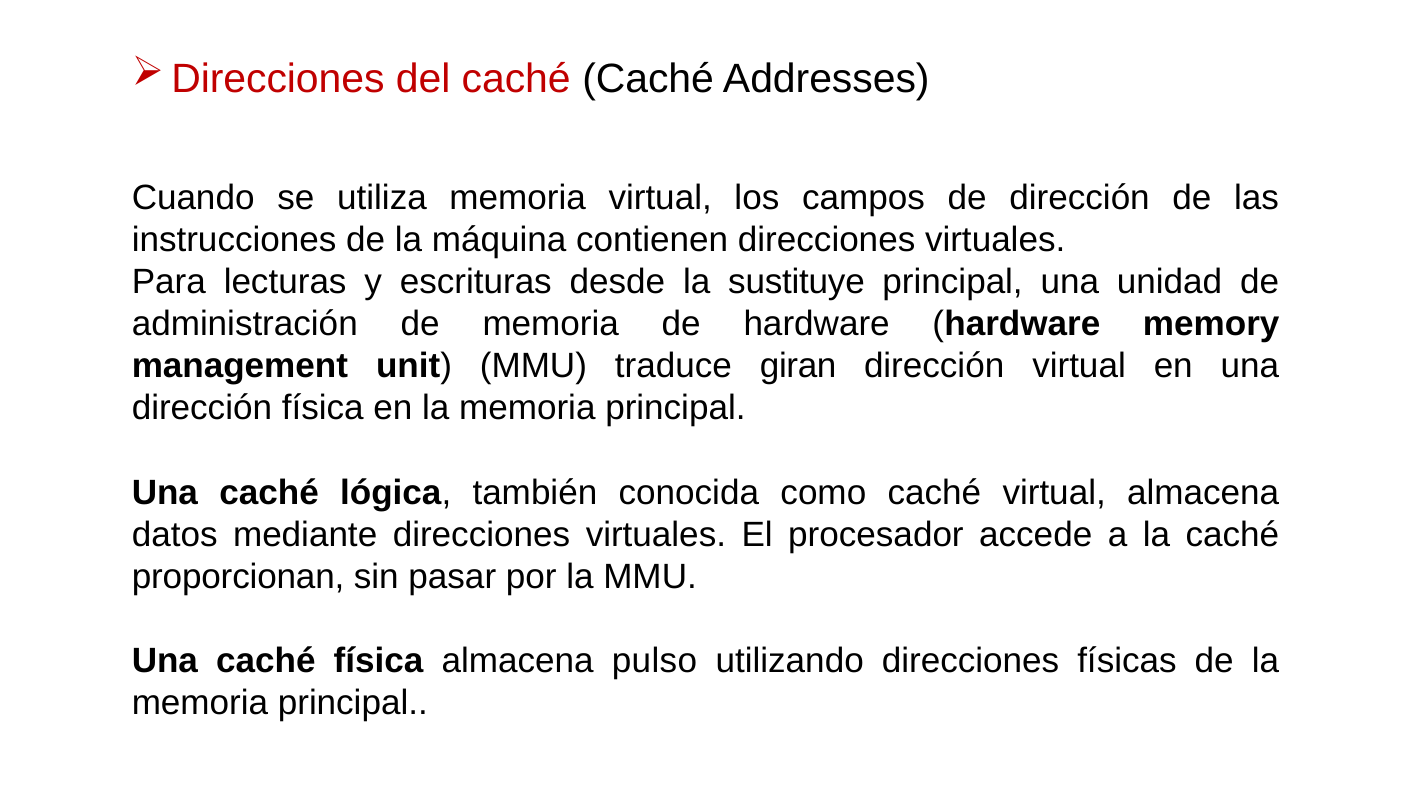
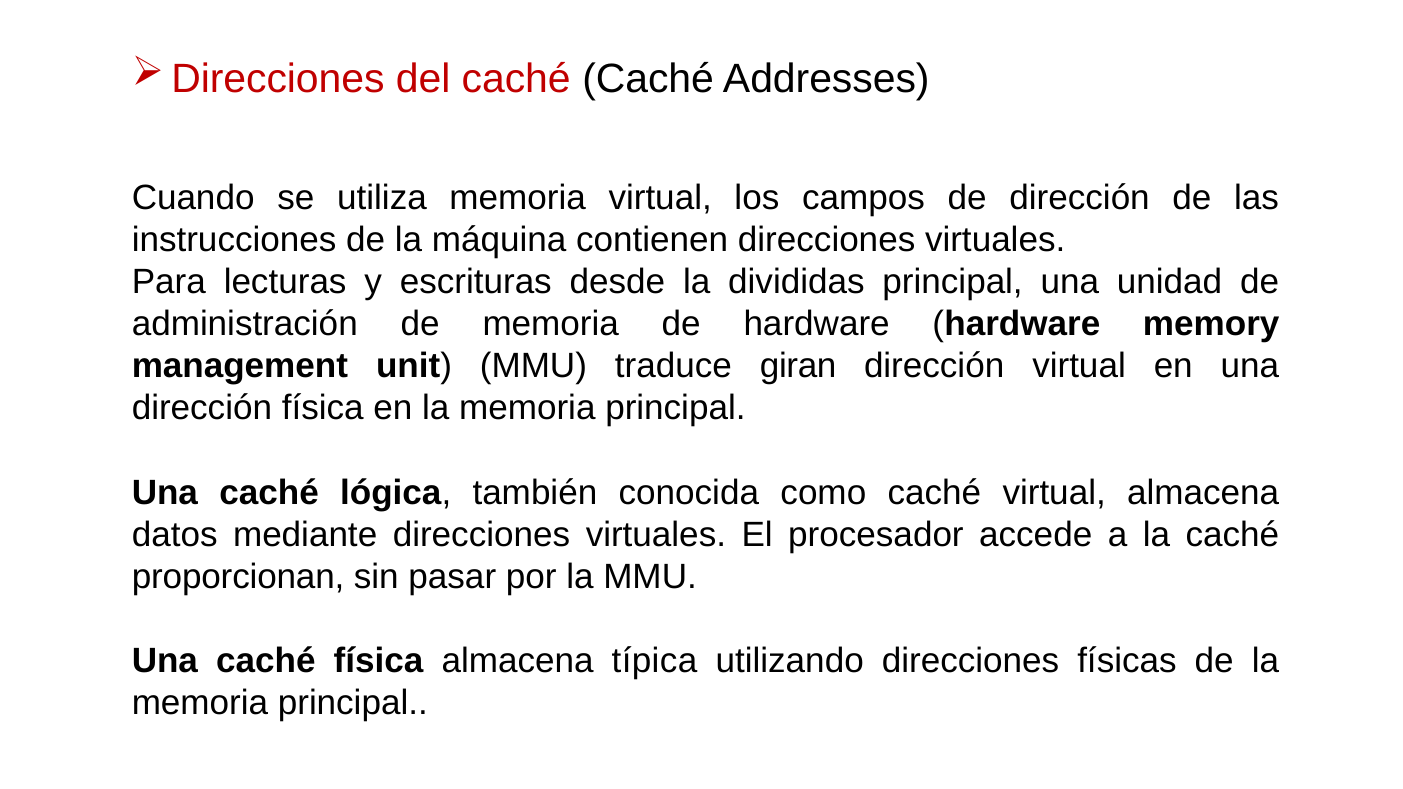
sustituye: sustituye -> divididas (796, 282)
pulso: pulso -> típica (654, 661)
